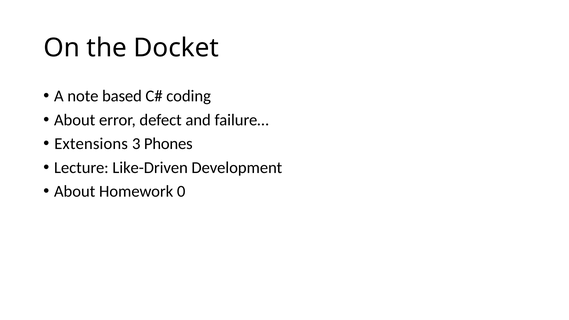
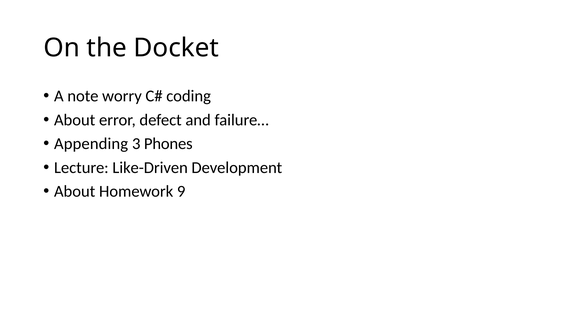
based: based -> worry (122, 96)
Extensions: Extensions -> Appending (91, 144)
0: 0 -> 9 (181, 191)
